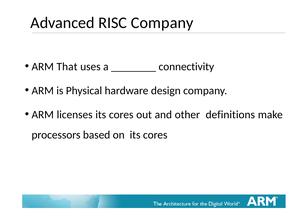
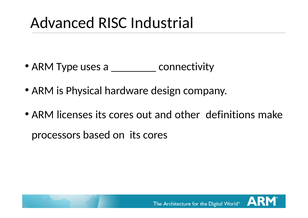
RISC Company: Company -> Industrial (162, 23)
That: That -> Type (67, 66)
